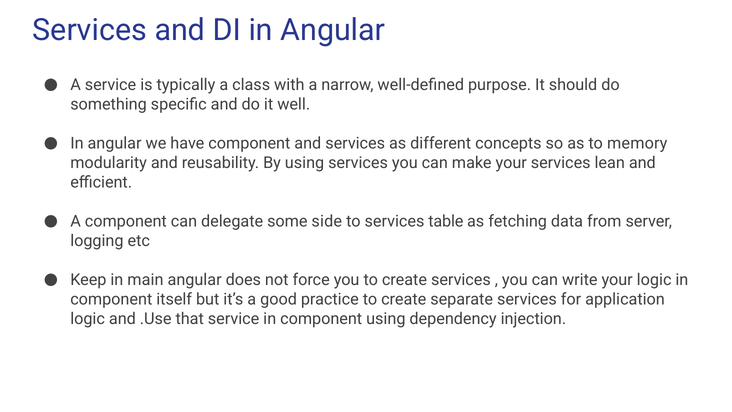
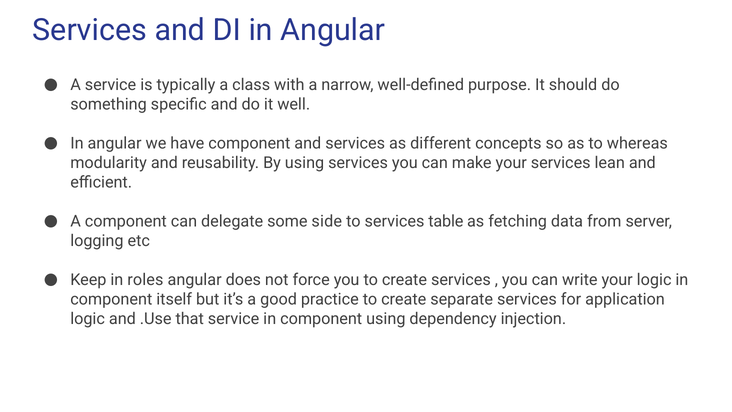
memory: memory -> whereas (637, 143)
main: main -> roles (145, 280)
